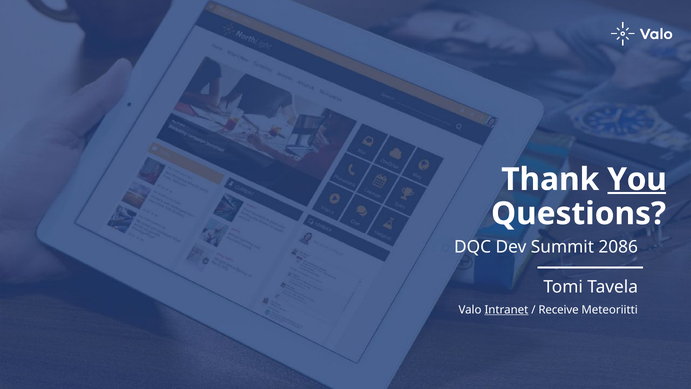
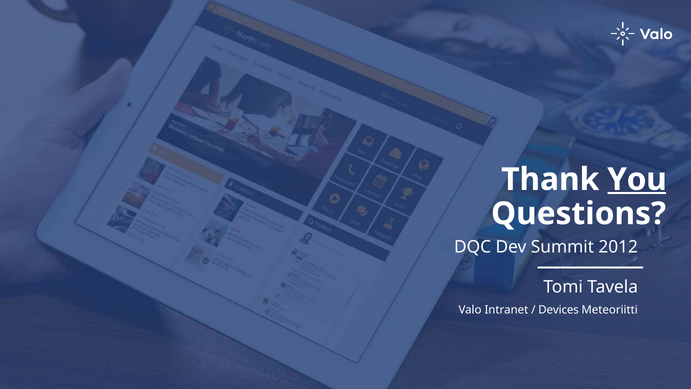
2086: 2086 -> 2012 (618, 247)
Intranet underline: present -> none (506, 310)
Receive: Receive -> Devices (559, 310)
